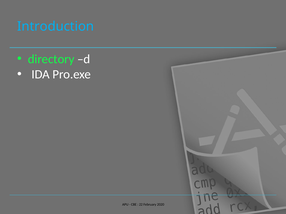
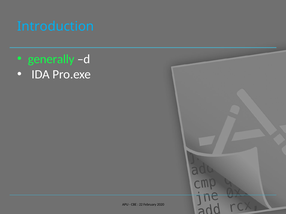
directory: directory -> generally (51, 59)
